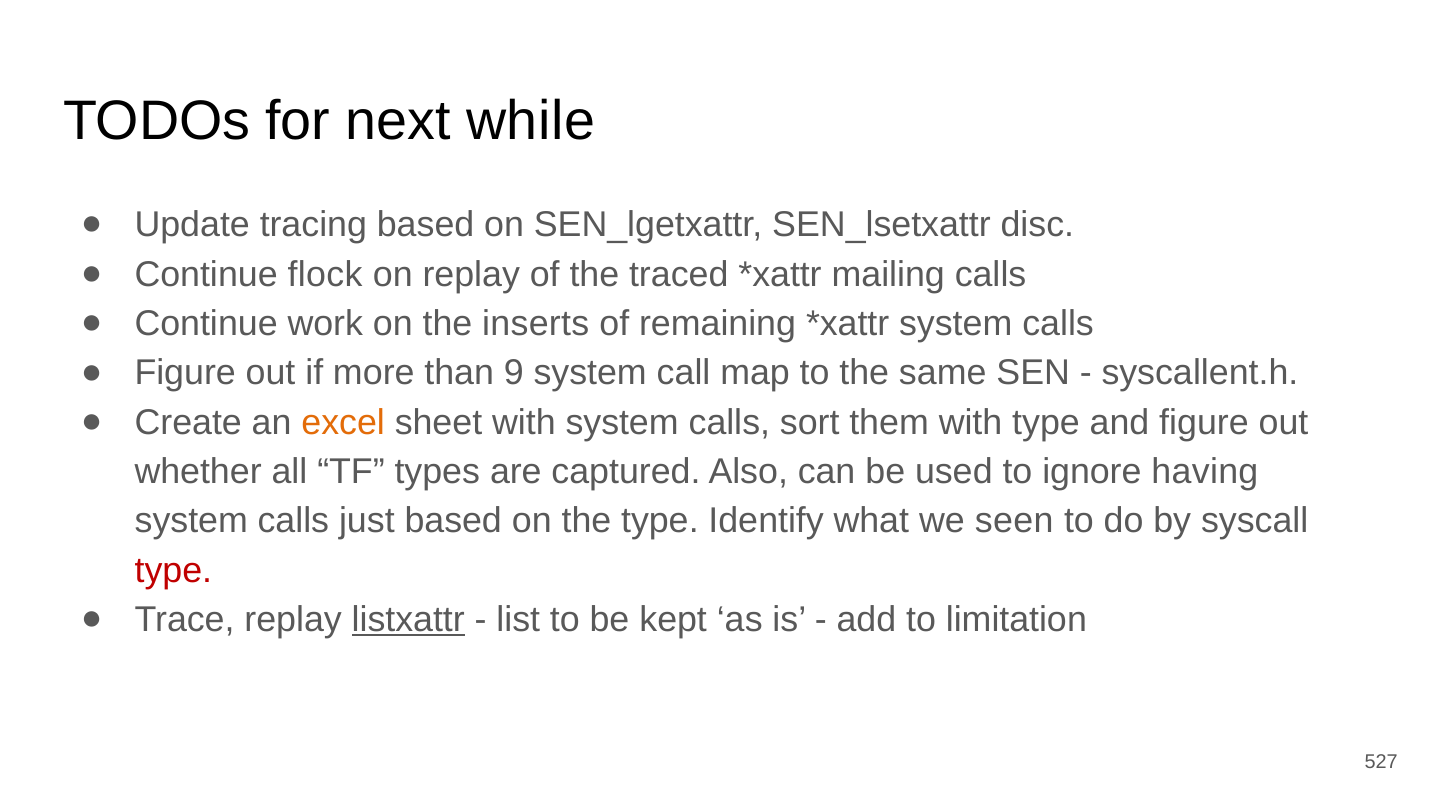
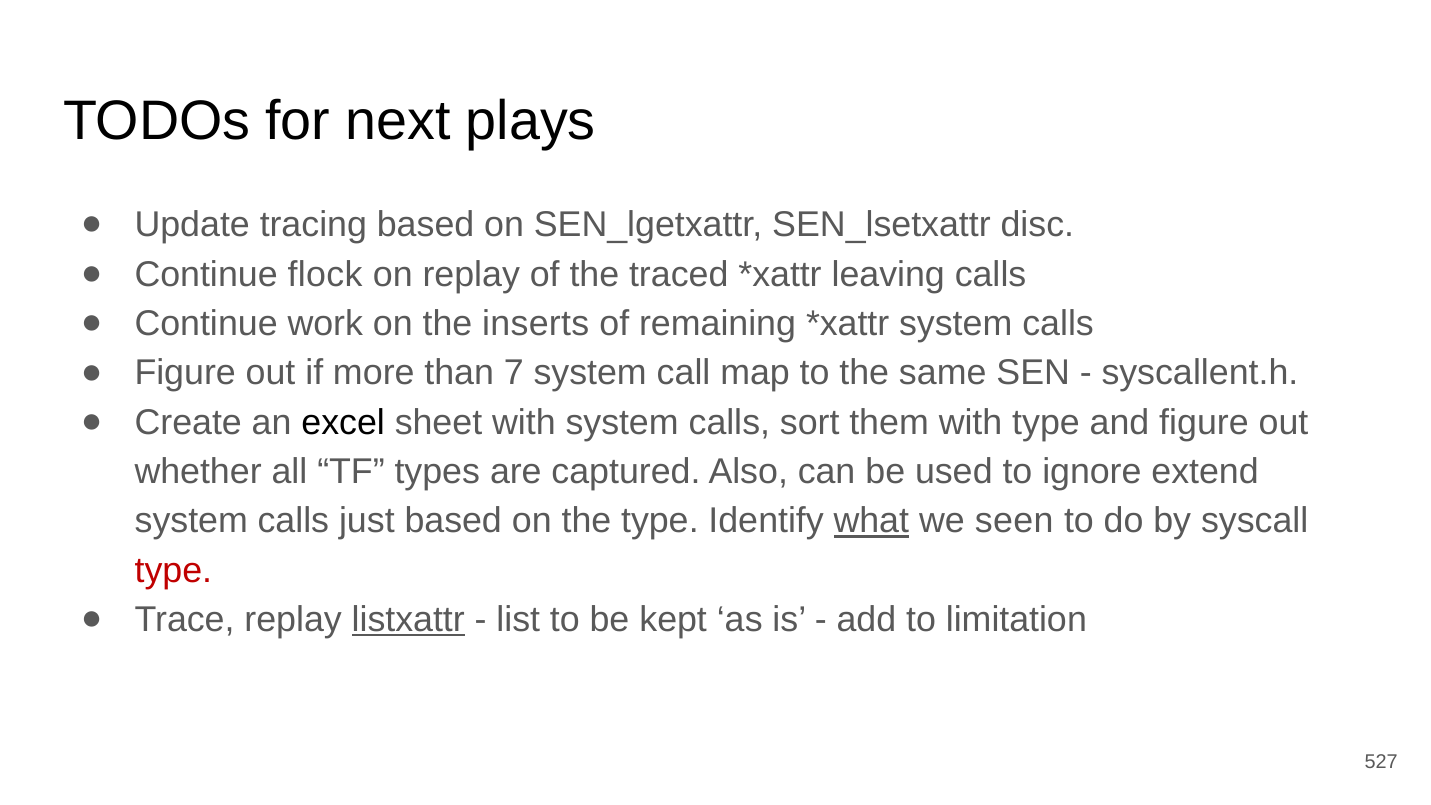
while: while -> plays (531, 121)
mailing: mailing -> leaving (888, 274)
9: 9 -> 7 (514, 373)
excel colour: orange -> black (343, 422)
having: having -> extend (1205, 472)
what underline: none -> present (871, 521)
